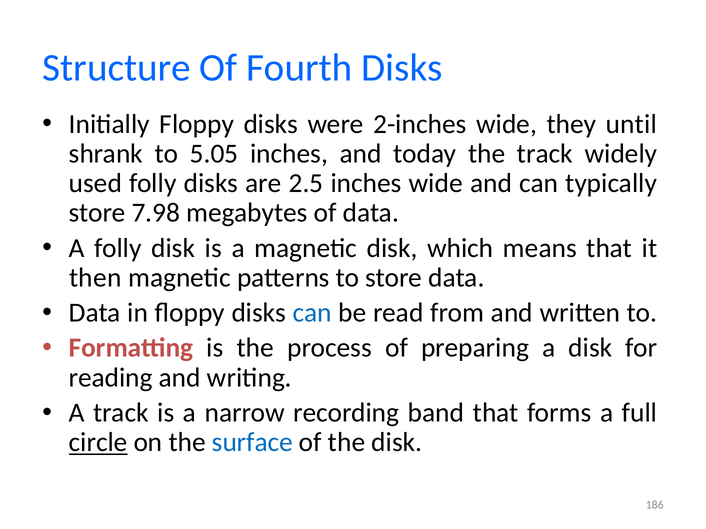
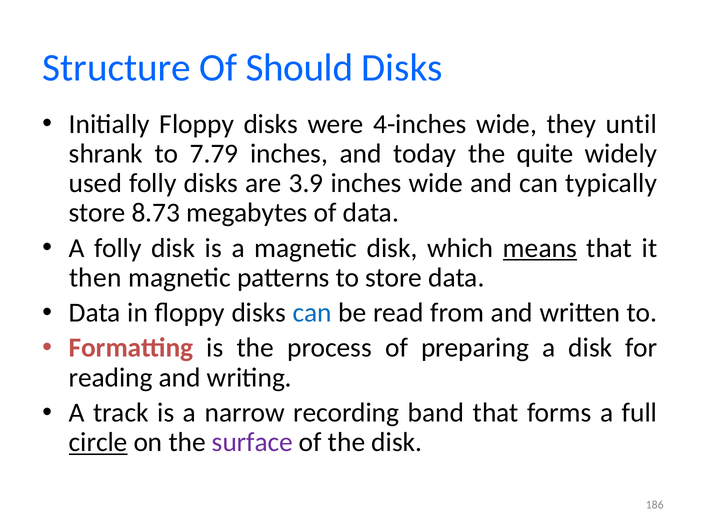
Fourth: Fourth -> Should (299, 68)
2-inches: 2-inches -> 4-inches (420, 124)
5.05: 5.05 -> 7.79 (214, 154)
the track: track -> quite (545, 154)
2.5: 2.5 -> 3.9 (306, 183)
7.98: 7.98 -> 8.73 (156, 213)
means underline: none -> present (540, 248)
surface colour: blue -> purple (252, 443)
